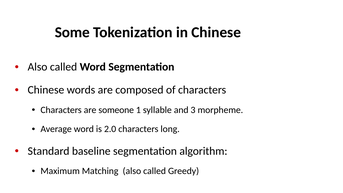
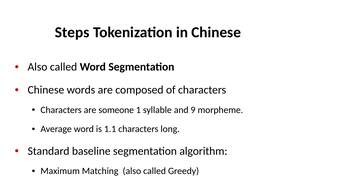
Some: Some -> Steps (72, 32)
3: 3 -> 9 (193, 110)
2.0: 2.0 -> 1.1 (110, 129)
